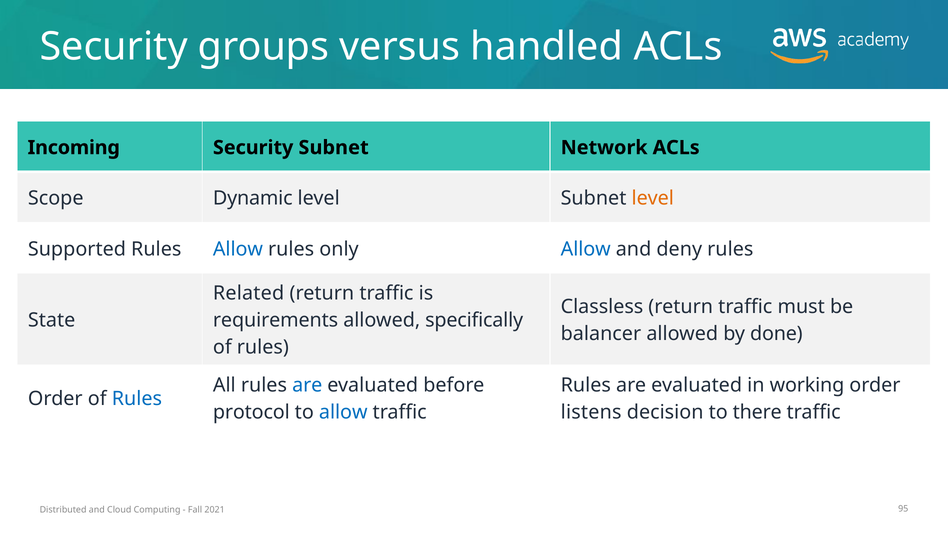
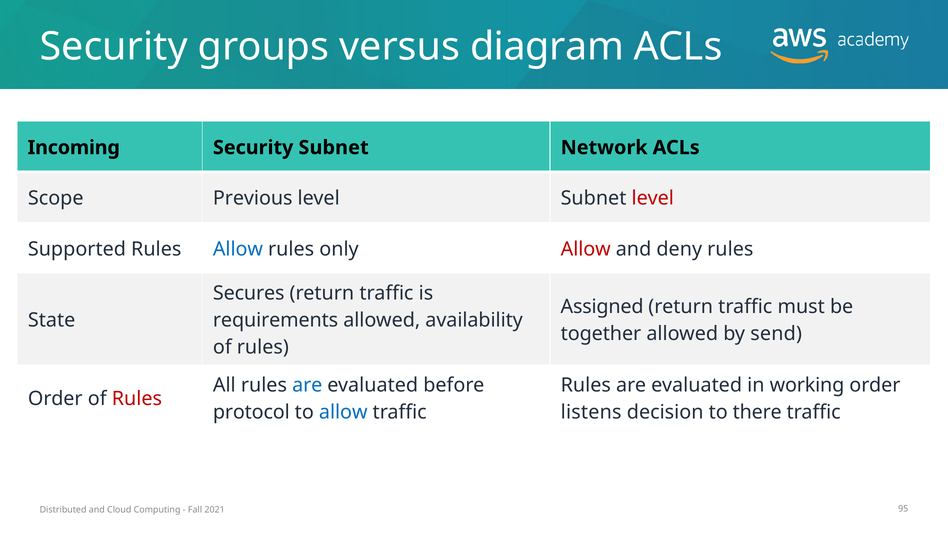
handled: handled -> diagram (547, 47)
Dynamic: Dynamic -> Previous (253, 198)
level colour: orange -> red (653, 198)
Allow colour: blue -> red (586, 249)
Related: Related -> Secures (249, 293)
Classless: Classless -> Assigned (602, 306)
specifically: specifically -> availability (474, 320)
balancer: balancer -> together (601, 333)
done: done -> send (776, 333)
Rules colour: blue -> red (137, 398)
